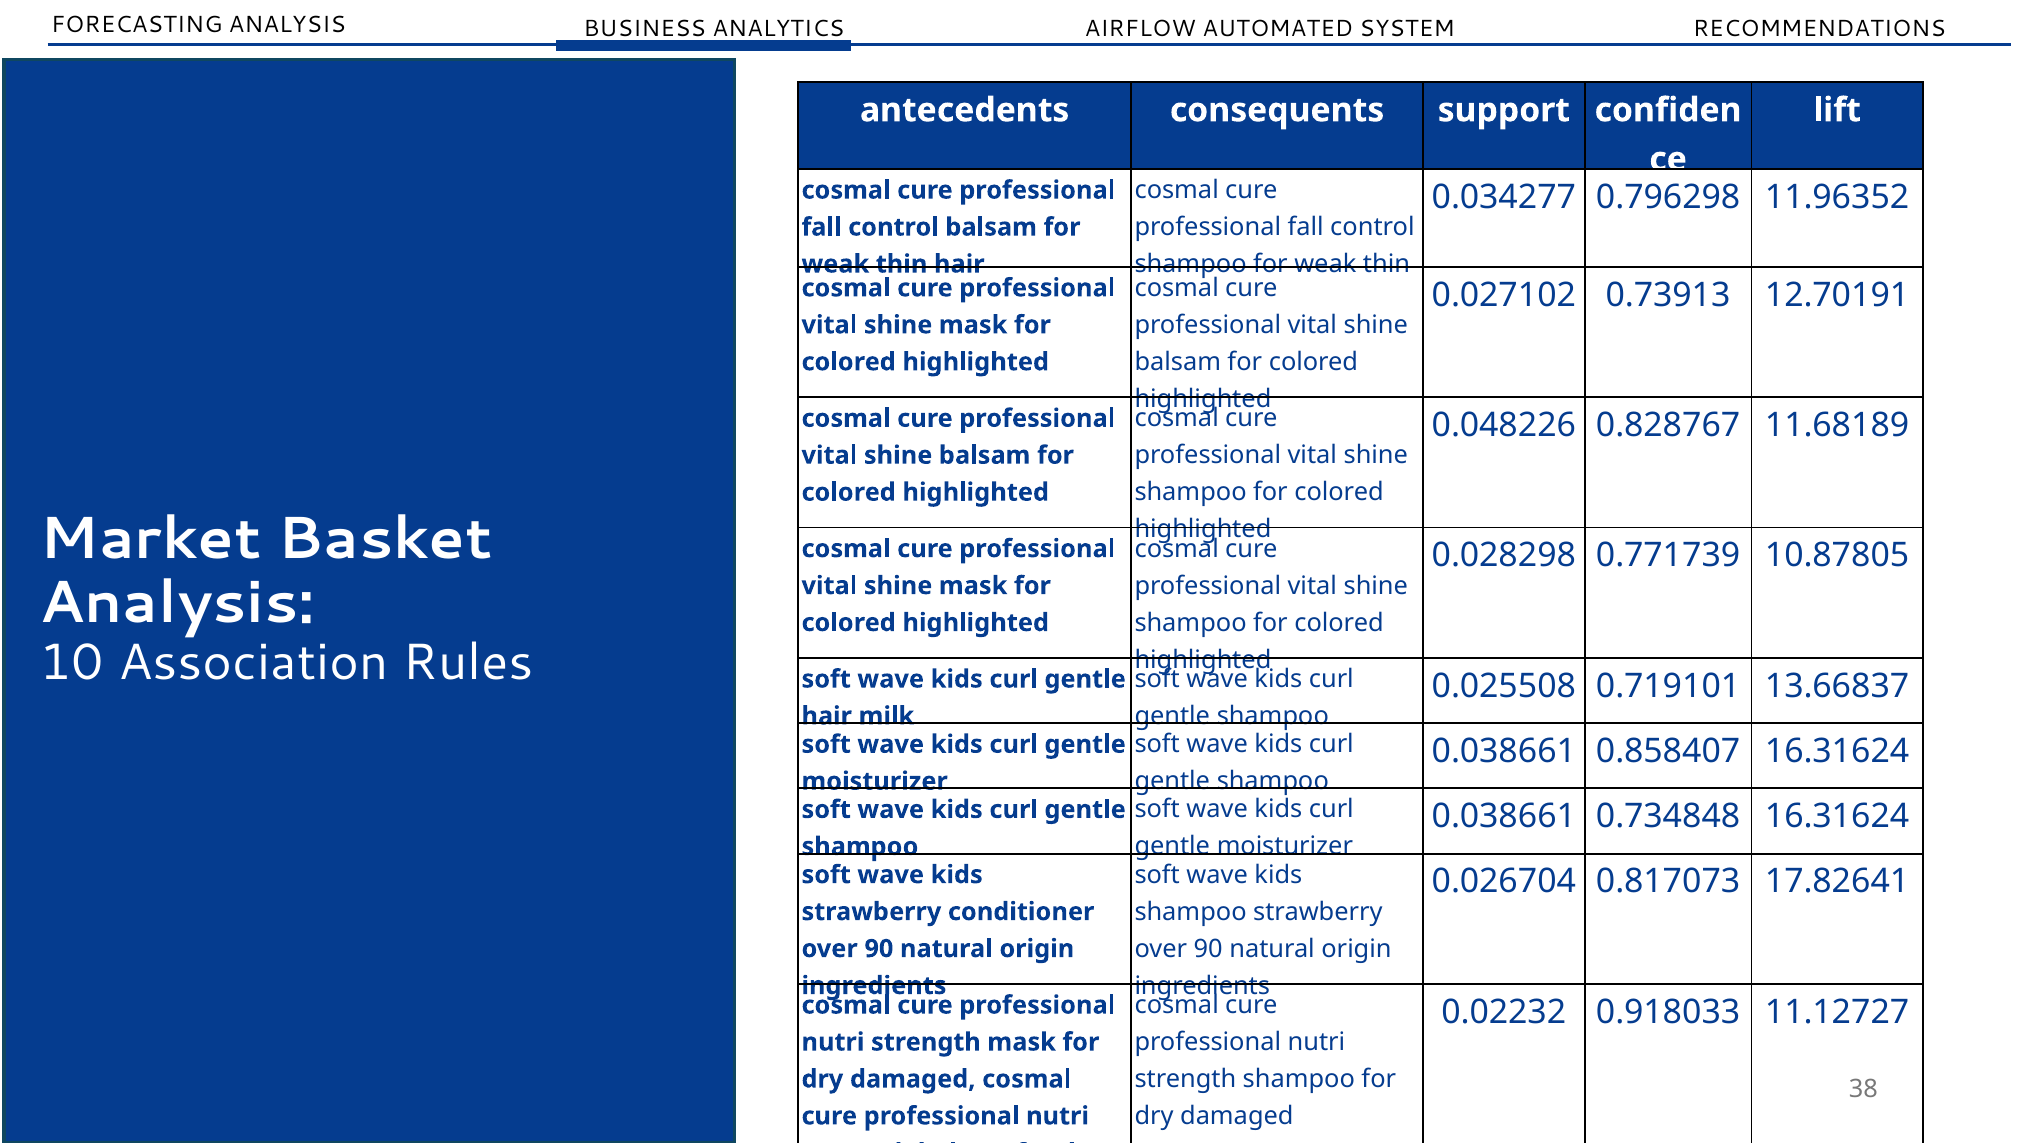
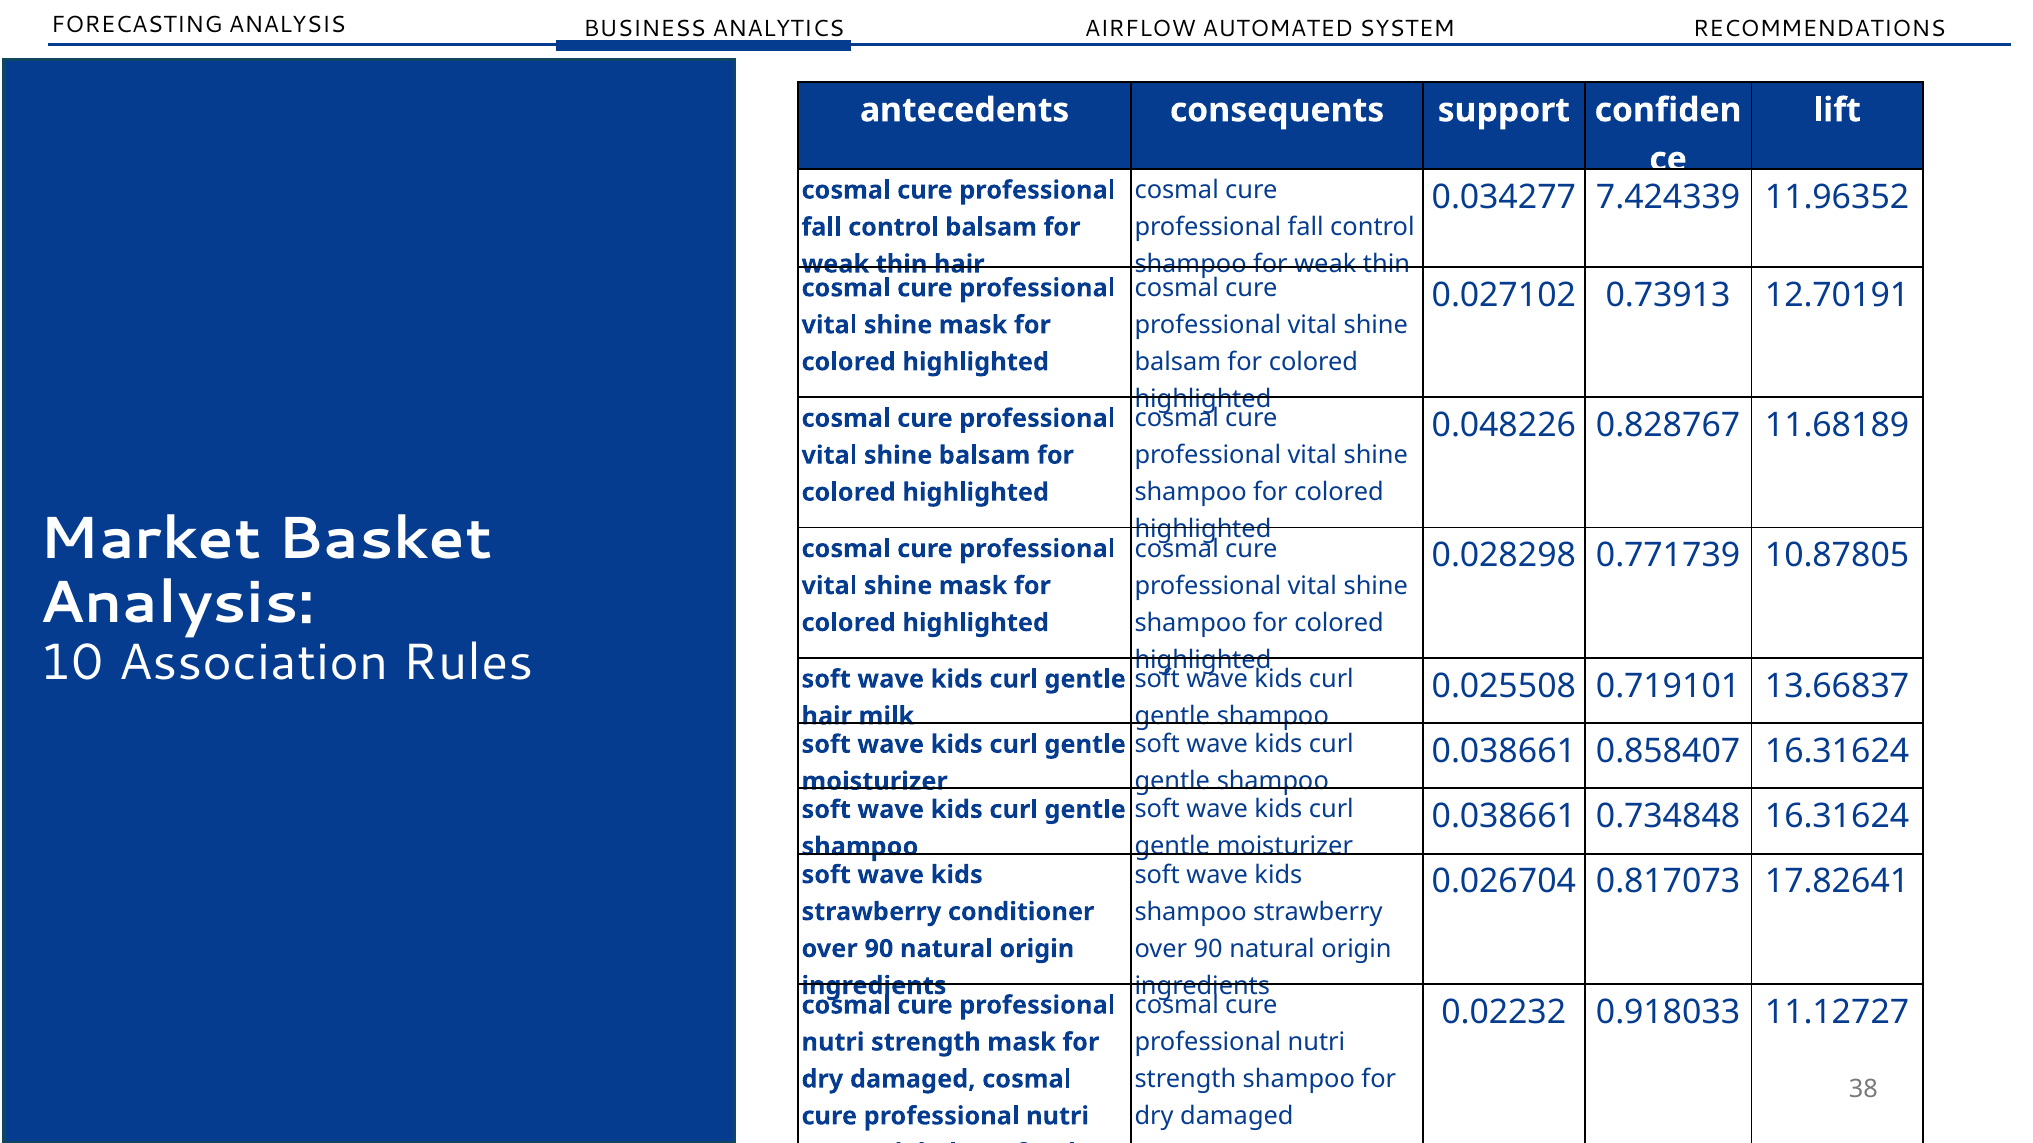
0.796298: 0.796298 -> 7.424339 (1668, 197)
